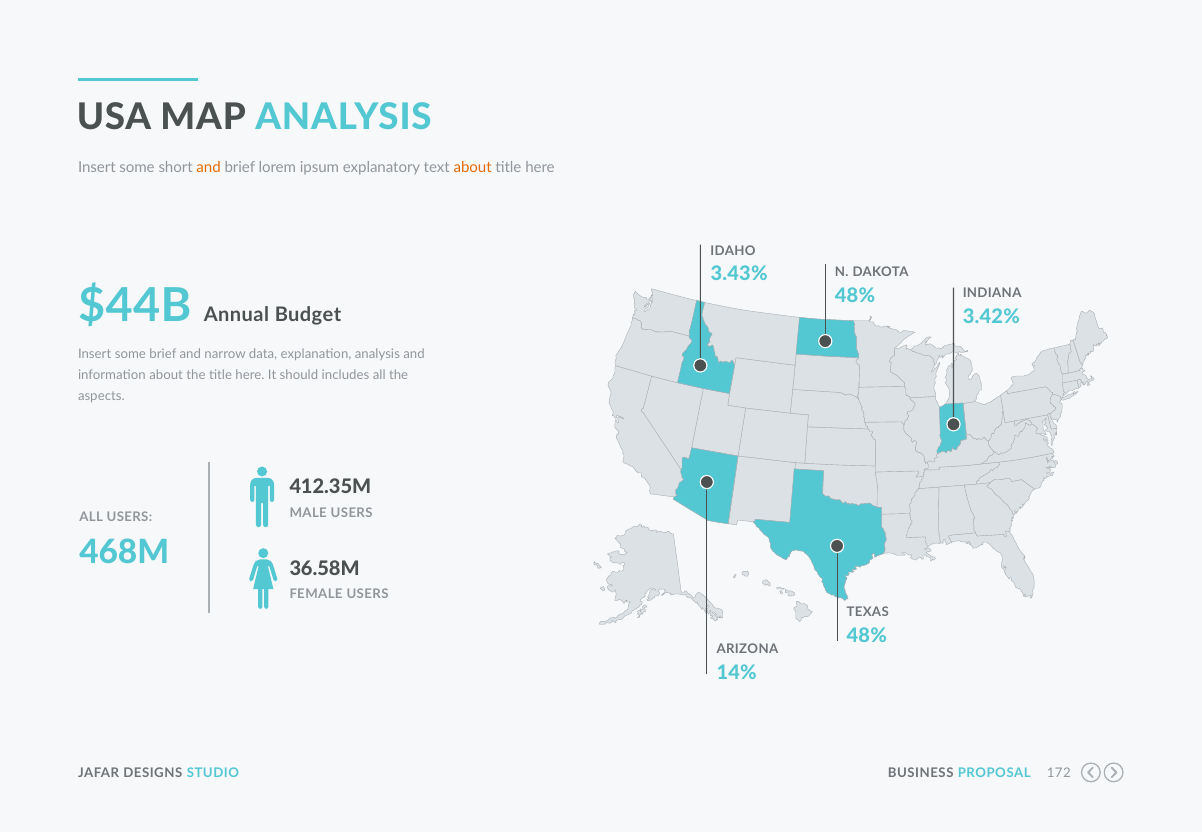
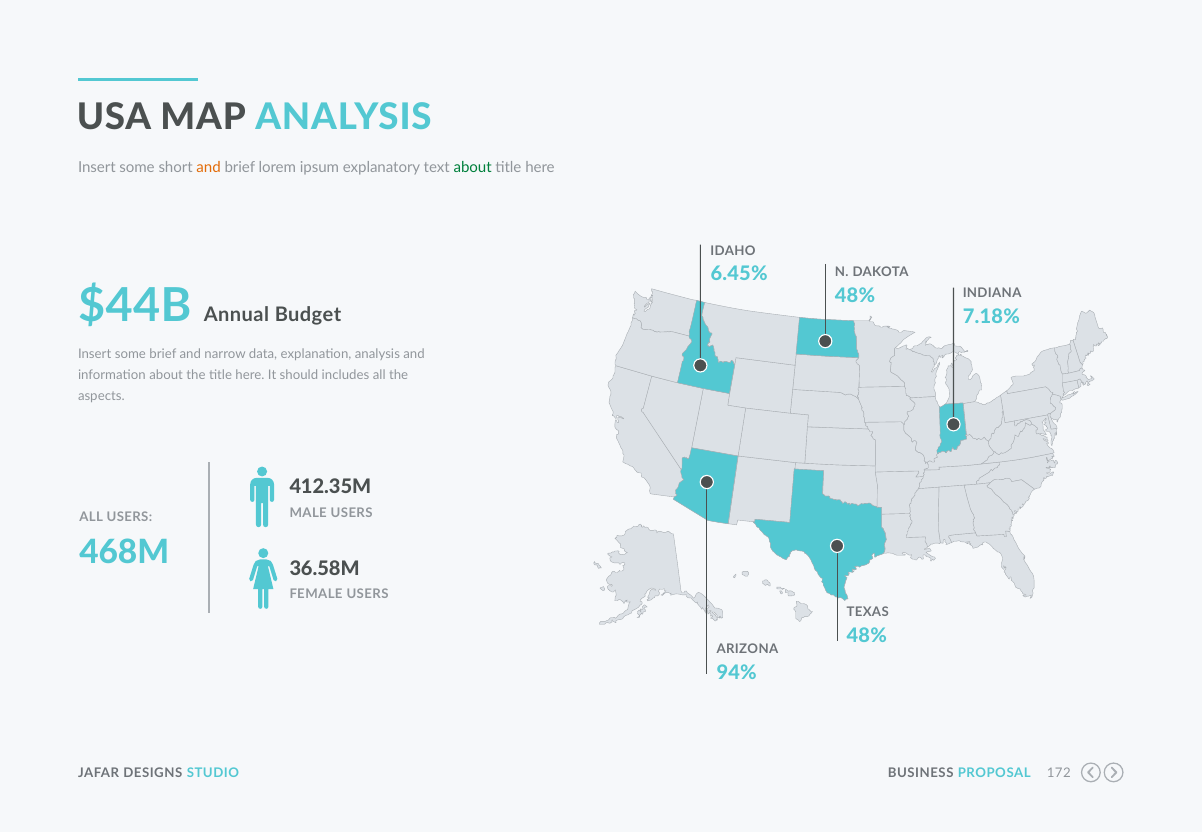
about colour: orange -> green (473, 167)
3.43%: 3.43% -> 6.45% (739, 274)
3.42%: 3.42% -> 7.18% (991, 317)
14%: 14% -> 94% (737, 673)
